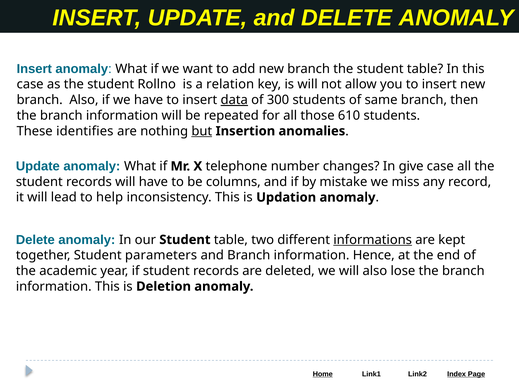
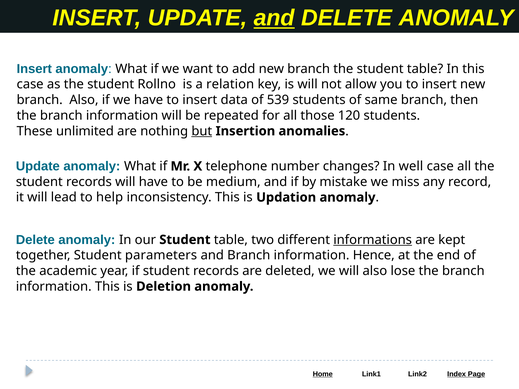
and underline: none -> present (274, 18)
data underline: present -> none (234, 100)
300: 300 -> 539 (278, 100)
610: 610 -> 120 (349, 116)
identifies: identifies -> unlimited (85, 131)
give: give -> well (411, 166)
columns: columns -> medium (233, 182)
